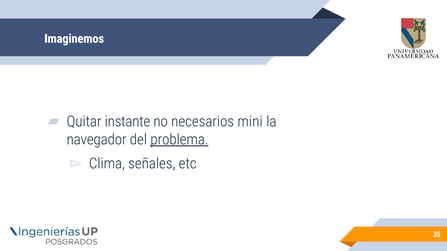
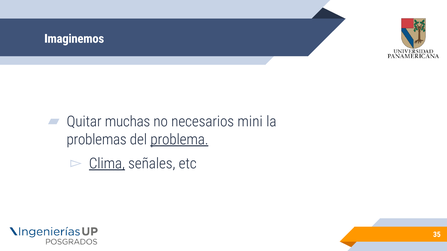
instante: instante -> muchas (128, 122)
navegador: navegador -> problemas (97, 140)
Clima underline: none -> present (107, 164)
